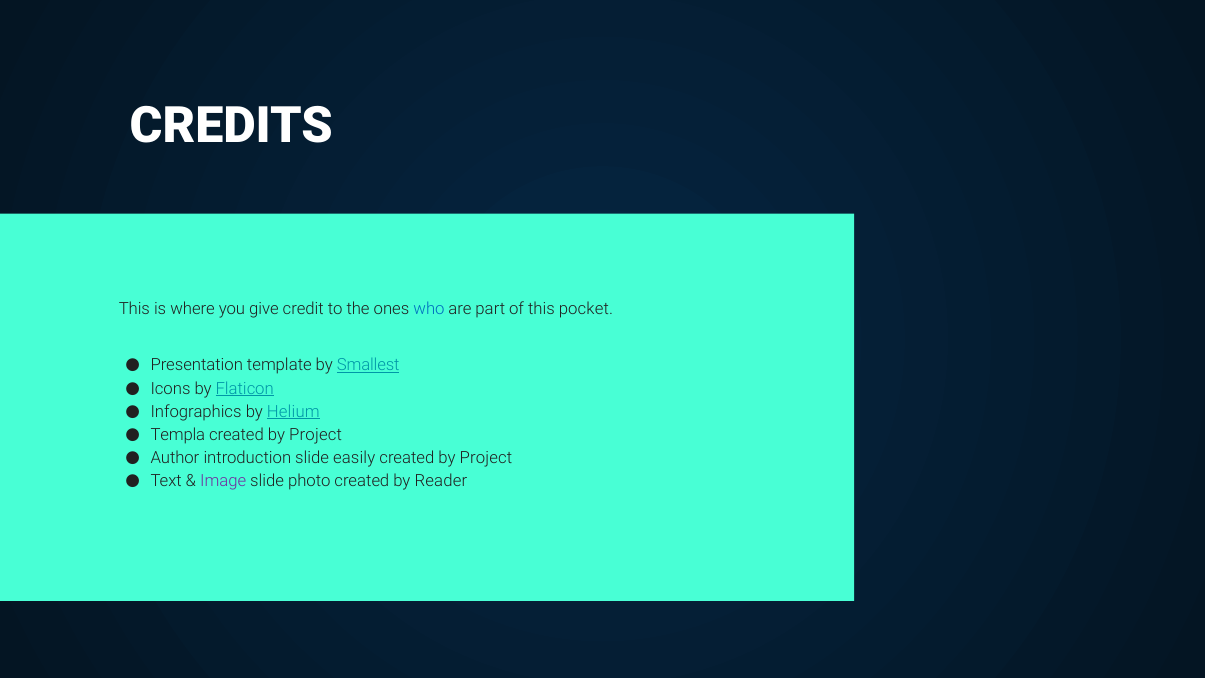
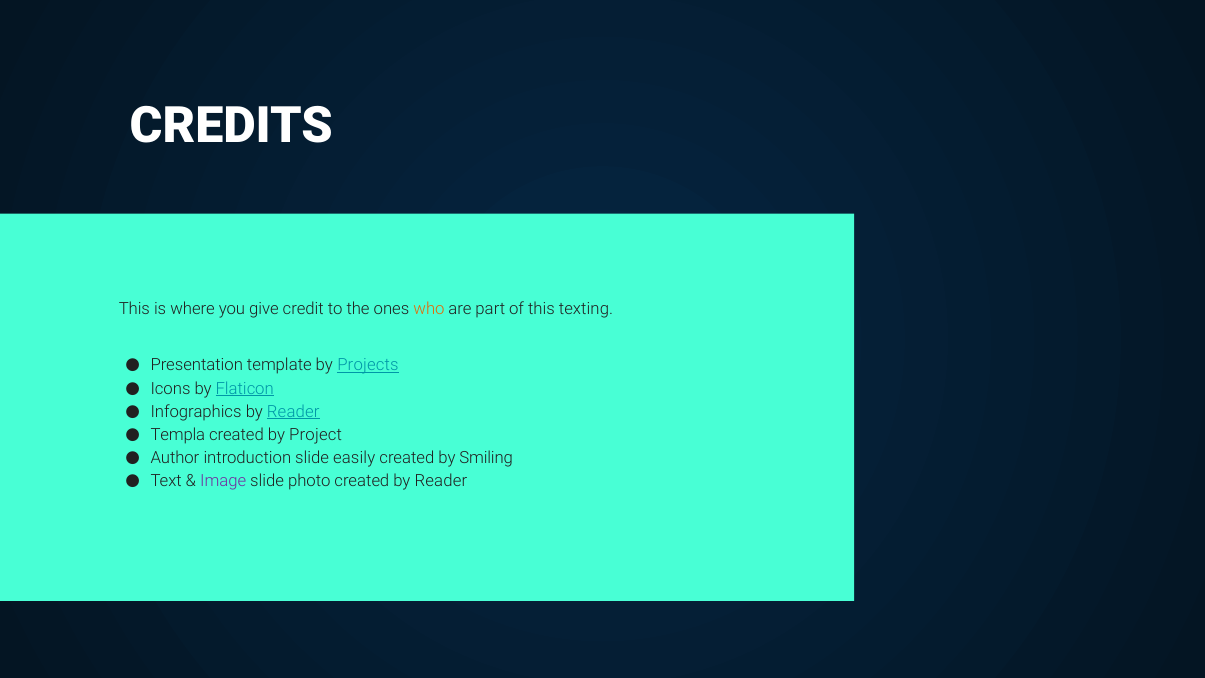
who colour: blue -> orange (429, 309)
pocket: pocket -> texting (586, 309)
Smallest: Smallest -> Projects (368, 365)
Infographics by Helium: Helium -> Reader (293, 412)
Project: Project -> Smiling (486, 458)
